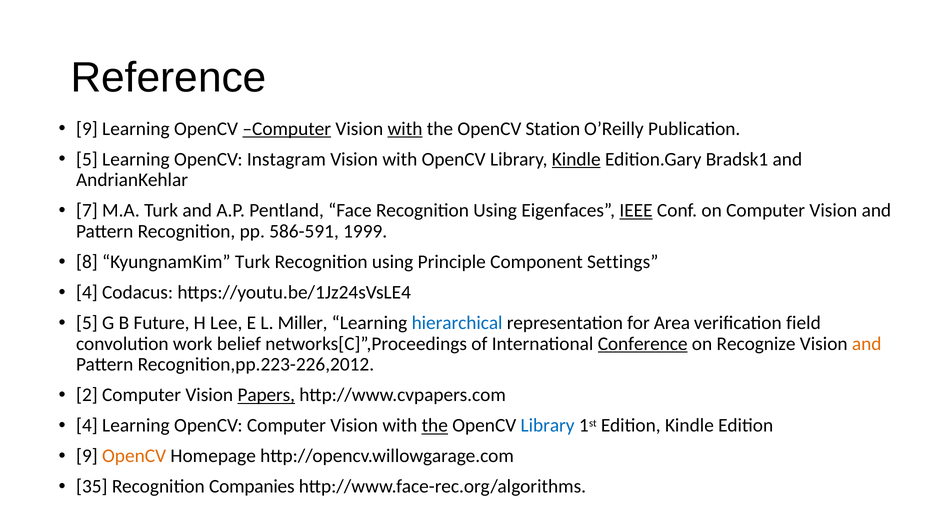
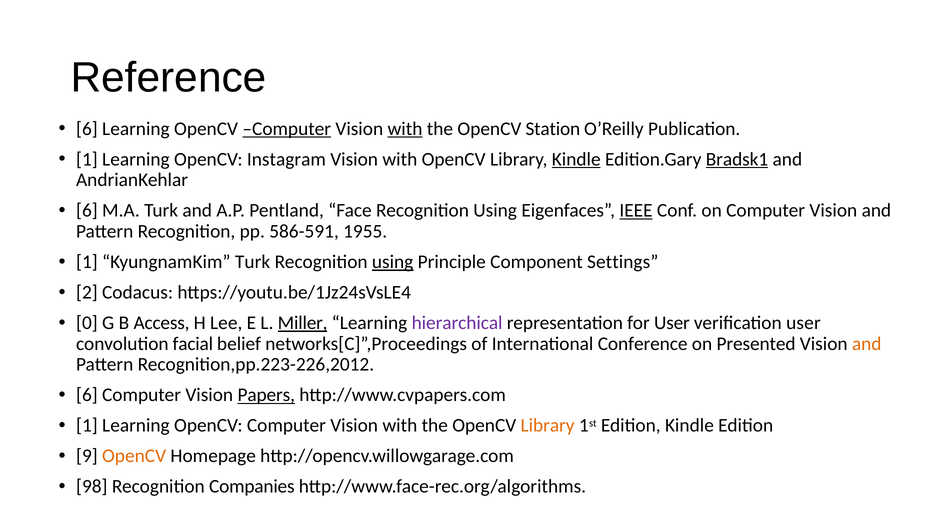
9: 9 -> 6 (87, 129)
5: 5 -> 1 (87, 159)
Bradsk1 underline: none -> present (737, 159)
7: 7 -> 6 (87, 211)
1999: 1999 -> 1955 (365, 232)
8: 8 -> 1 (87, 262)
using underline: none -> present (393, 262)
4: 4 -> 2 (87, 293)
5: 5 -> 0 (87, 323)
Future: Future -> Access (162, 323)
Miller underline: none -> present (303, 323)
hierarchical colour: blue -> purple (457, 323)
for Area: Area -> User (672, 323)
verification field: field -> user (803, 323)
work: work -> facial (193, 344)
Conference underline: present -> none (643, 344)
Recognize: Recognize -> Presented (756, 344)
2: 2 -> 6 (87, 395)
4: 4 -> 1 (87, 426)
the underline: present -> none (435, 426)
Library colour: blue -> orange (548, 426)
35: 35 -> 98 (92, 487)
